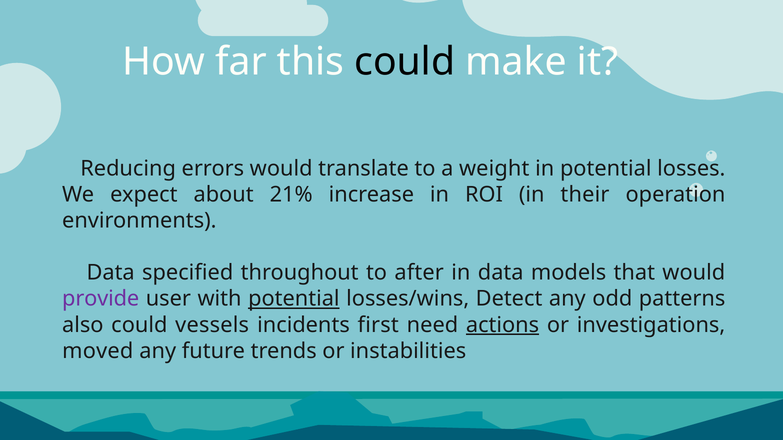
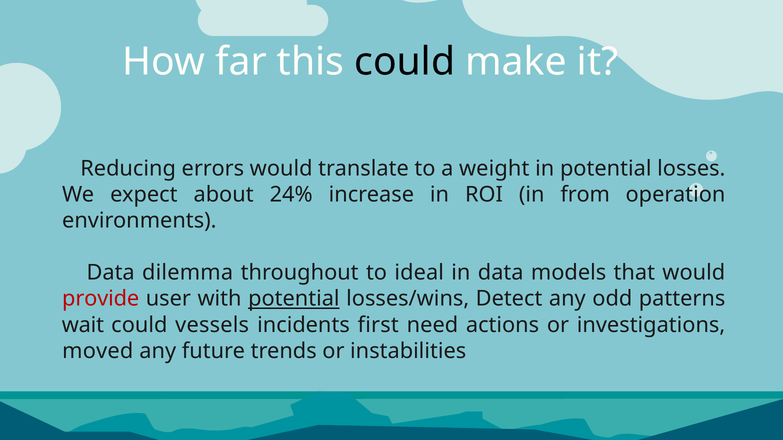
21%: 21% -> 24% (291, 195)
their: their -> from (585, 195)
specified: specified -> dilemma (188, 273)
after: after -> ideal (419, 273)
provide colour: purple -> red (101, 299)
also: also -> wait (83, 325)
actions underline: present -> none (503, 325)
